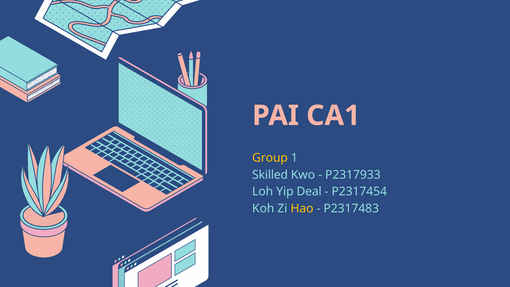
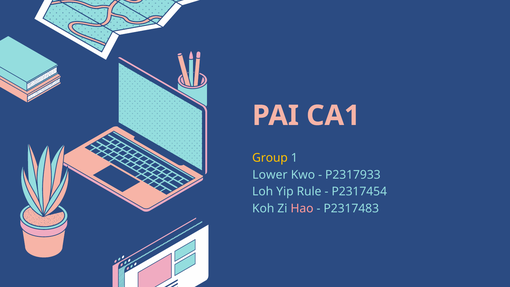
Skilled: Skilled -> Lower (270, 175)
Deal: Deal -> Rule (309, 192)
Hao colour: yellow -> pink (302, 208)
